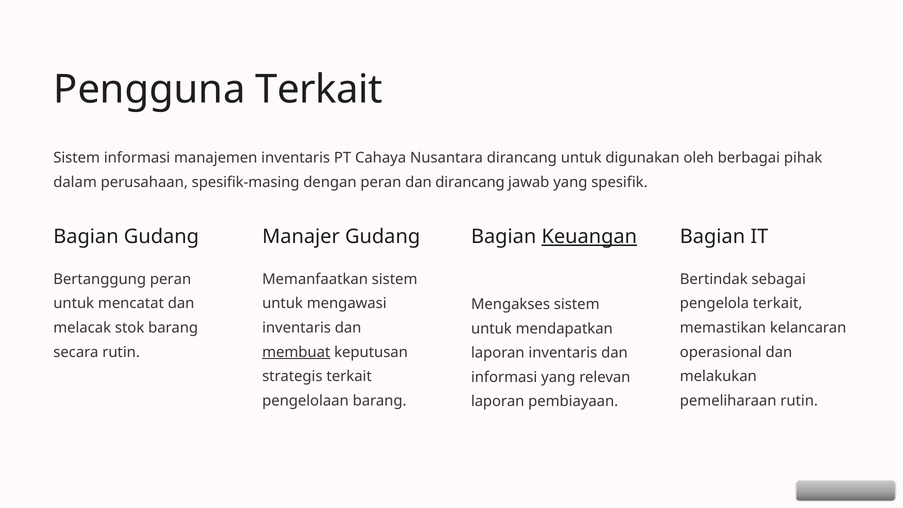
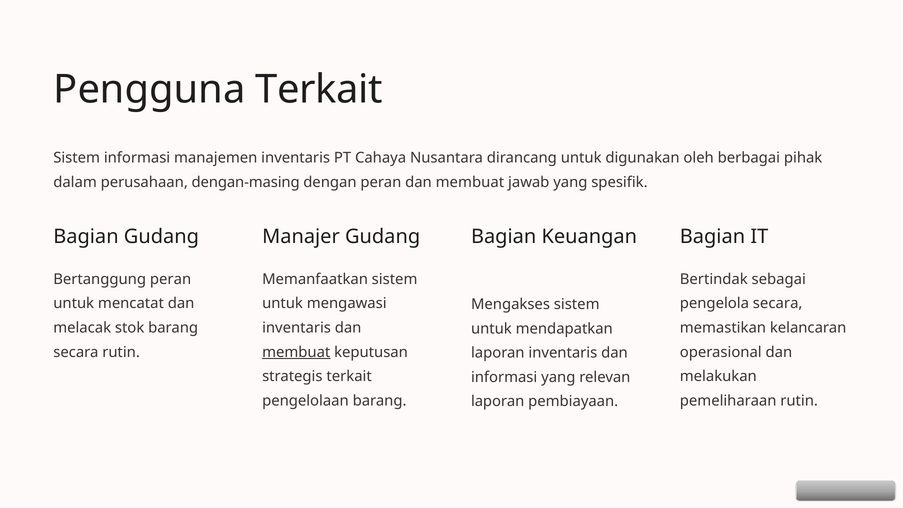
spesifik-masing: spesifik-masing -> dengan-masing (246, 182)
peran dan dirancang: dirancang -> membuat (470, 182)
Keuangan underline: present -> none (589, 237)
pengelola terkait: terkait -> secara (778, 303)
